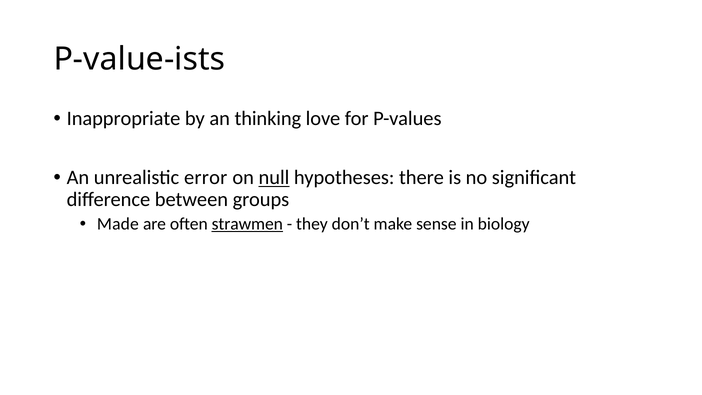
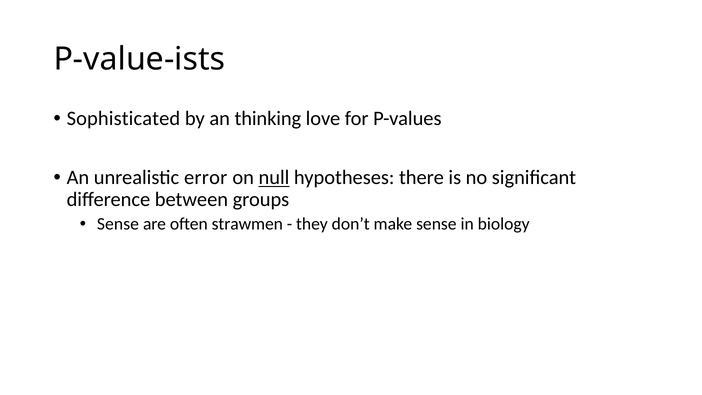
Inappropriate: Inappropriate -> Sophisticated (123, 119)
Made: Made -> Sense (118, 224)
strawmen underline: present -> none (247, 224)
